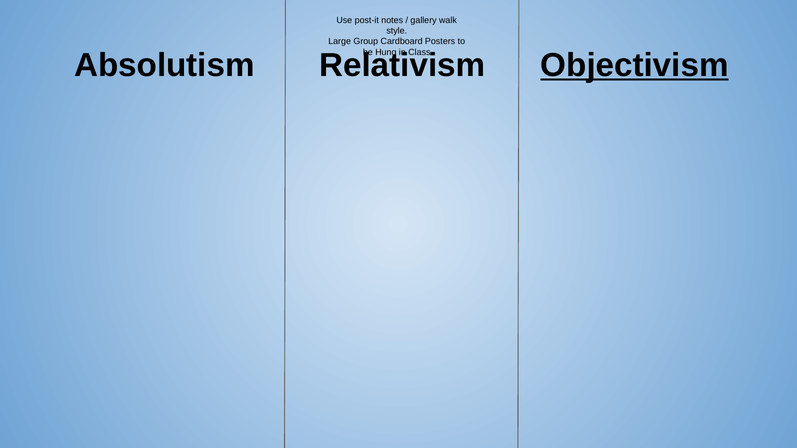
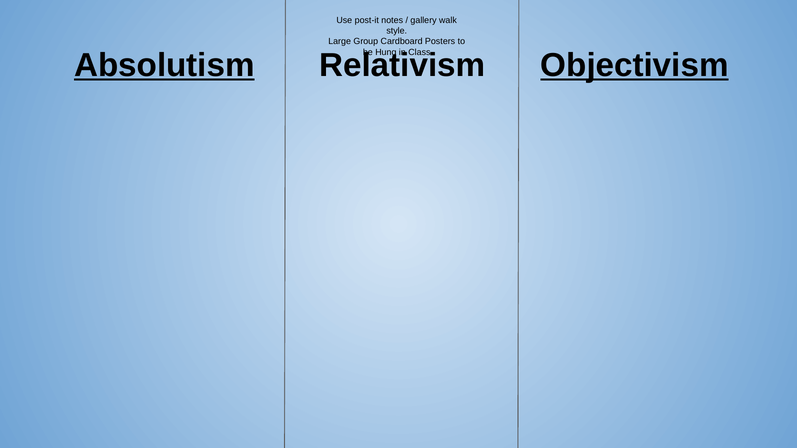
Absolutism underline: none -> present (164, 65)
